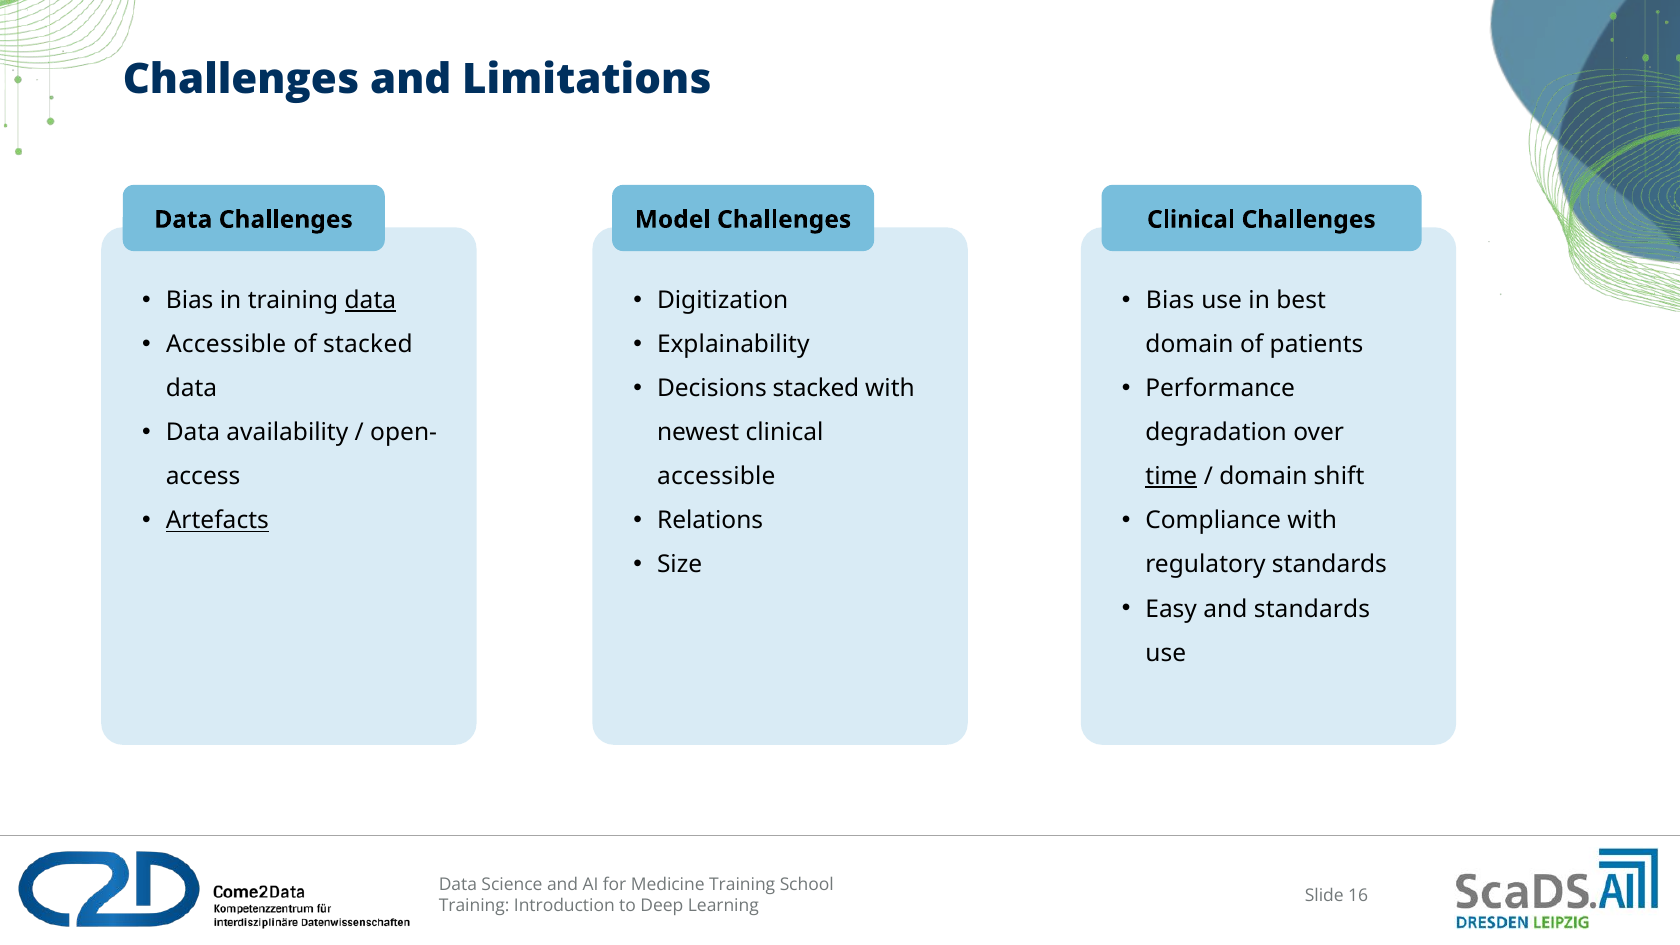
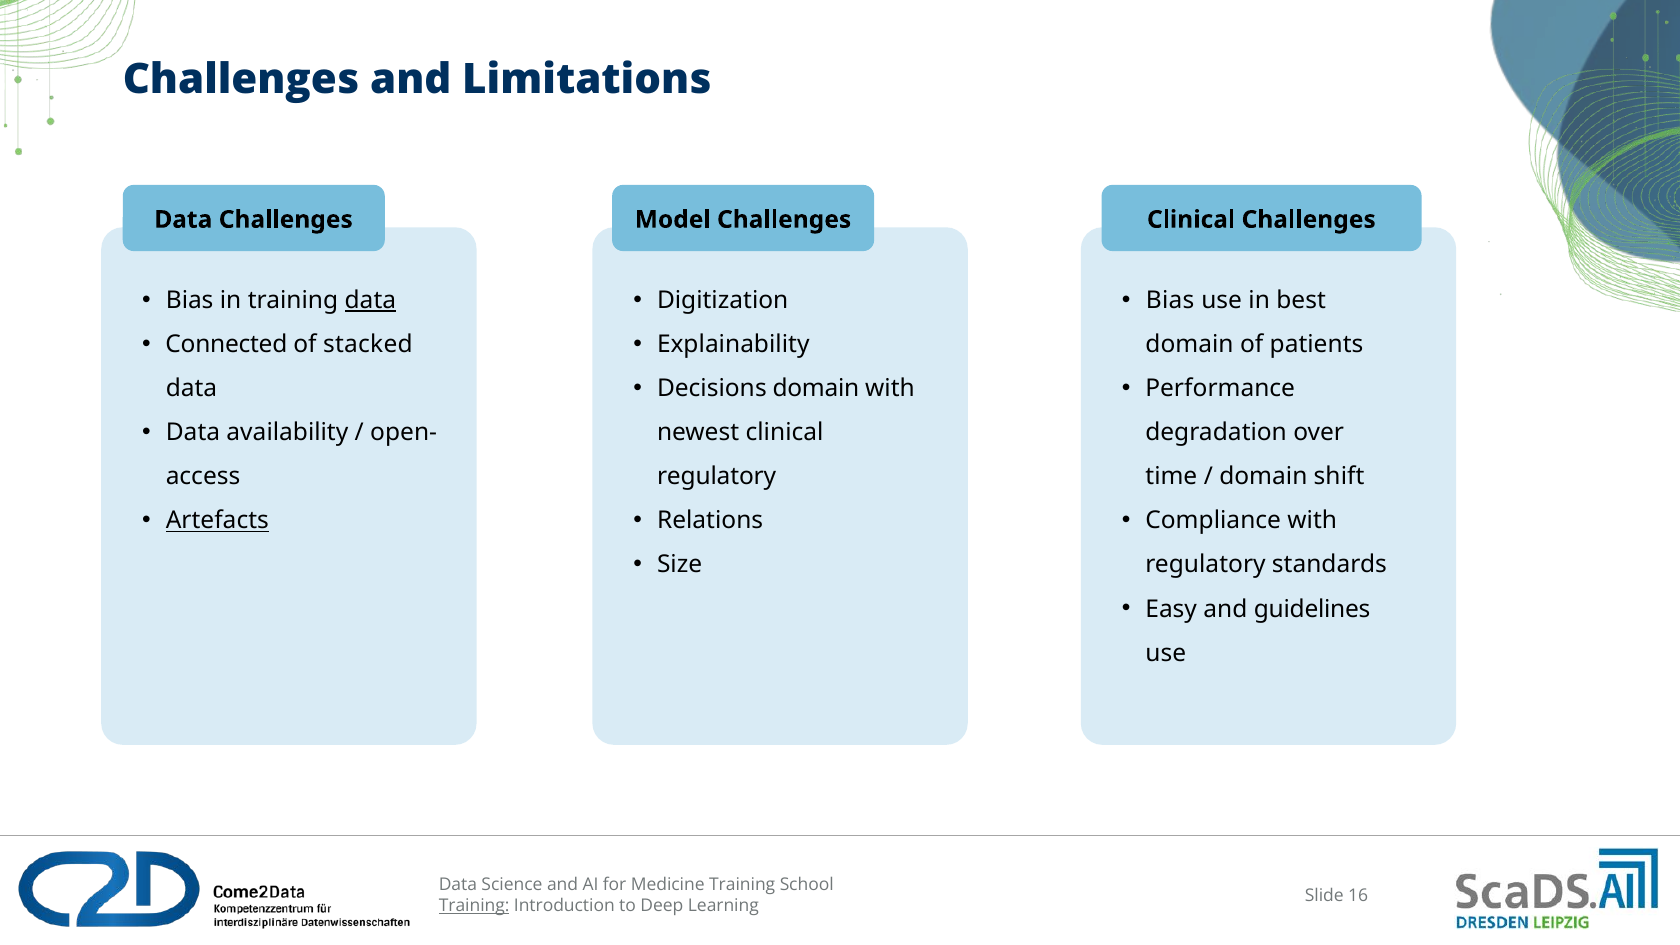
Accessible: Accessible -> Connected (226, 344)
Decisions stacked: stacked -> domain (816, 388)
accessible: accessible -> regulatory (717, 477)
time underline: present -> none (1171, 477)
and standards: standards -> guidelines (1312, 609)
Training underline: none -> present (474, 906)
